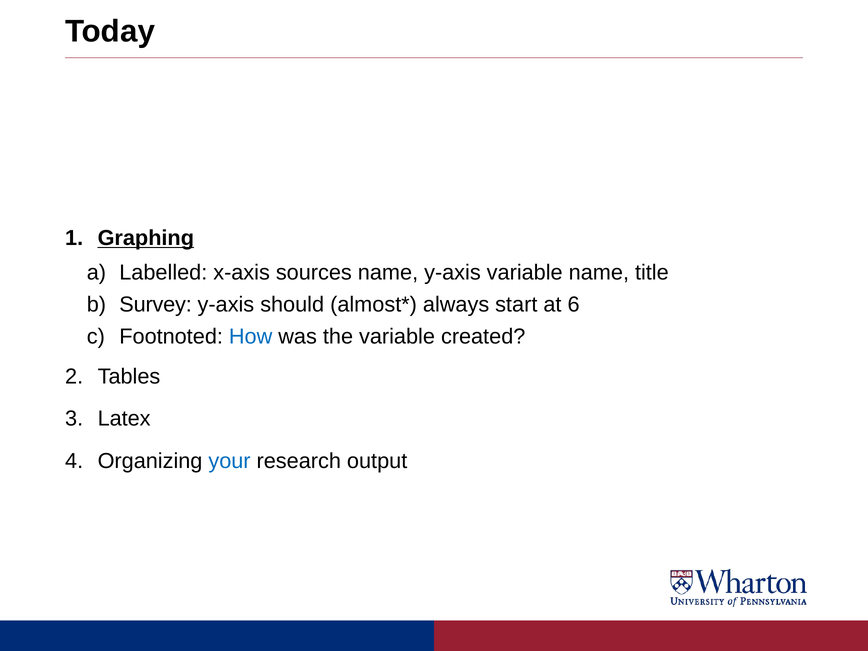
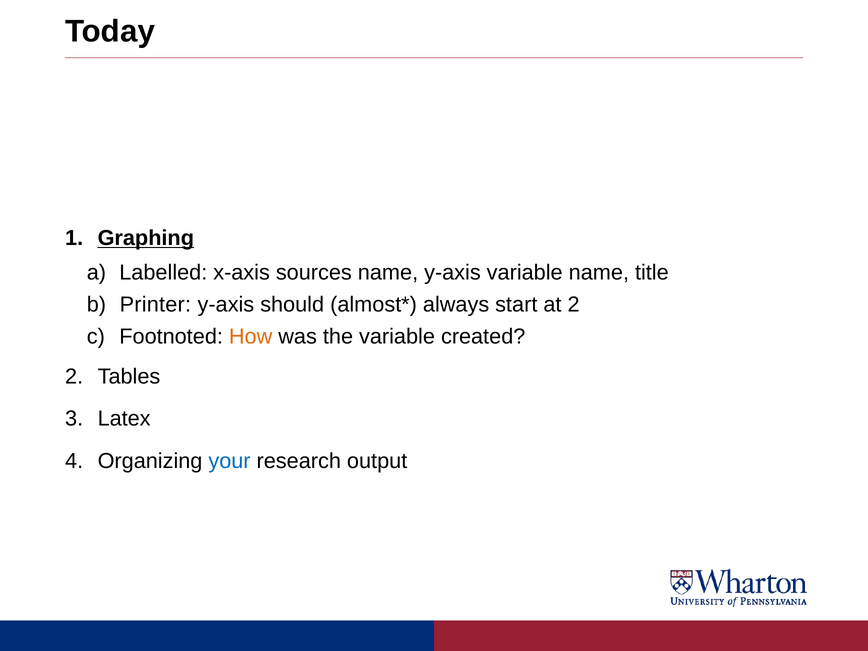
Survey: Survey -> Printer (155, 305)
at 6: 6 -> 2 (574, 305)
How colour: blue -> orange (251, 337)
